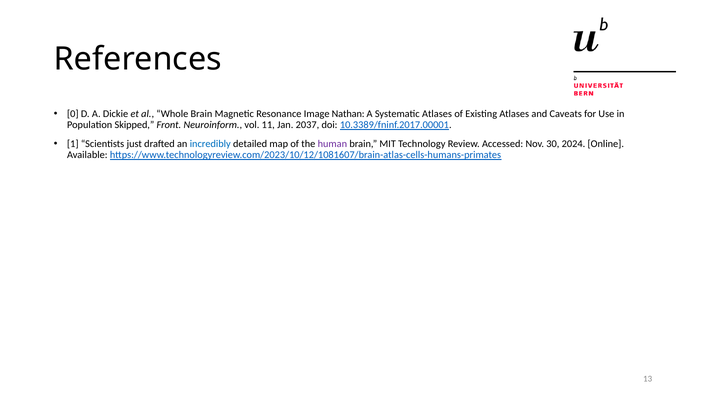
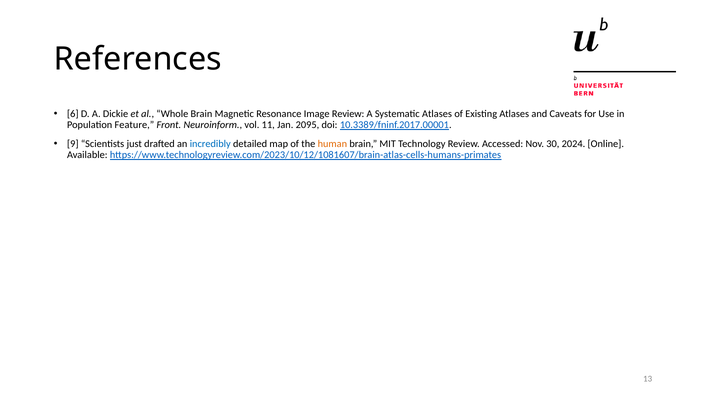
0: 0 -> 6 (73, 114)
Image Nathan: Nathan -> Review (348, 114)
Skipped: Skipped -> Feature (134, 125)
2037: 2037 -> 2095 (307, 125)
1: 1 -> 9 (73, 144)
human colour: purple -> orange (332, 144)
